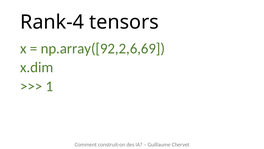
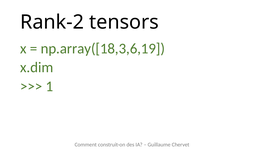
Rank-4: Rank-4 -> Rank-2 (52, 22)
np.array([92,2,6,69: np.array([92,2,6,69 -> np.array([18,3,6,19 (103, 48)
